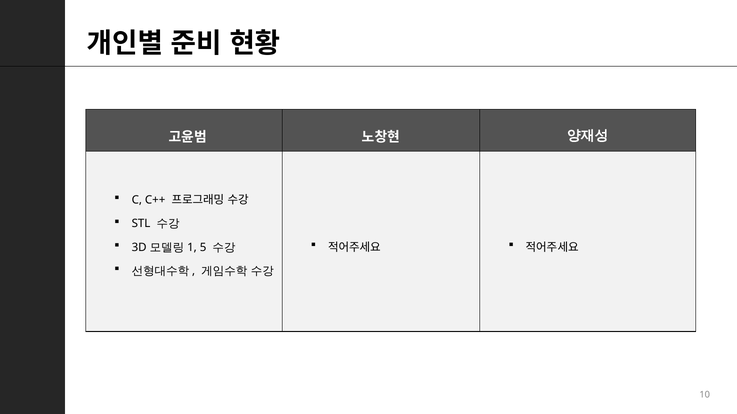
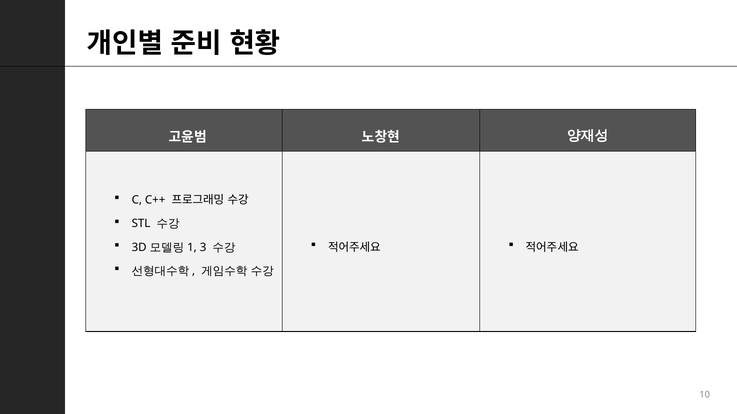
5: 5 -> 3 (203, 248)
